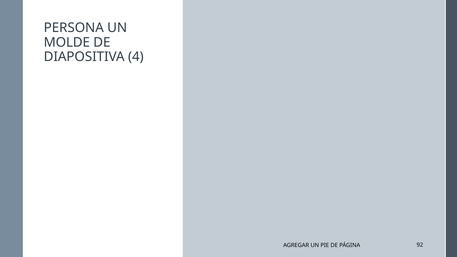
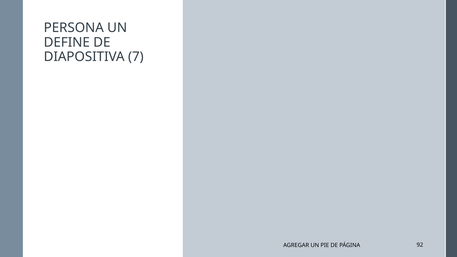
MOLDE: MOLDE -> DEFINE (67, 42)
4: 4 -> 7 (136, 57)
